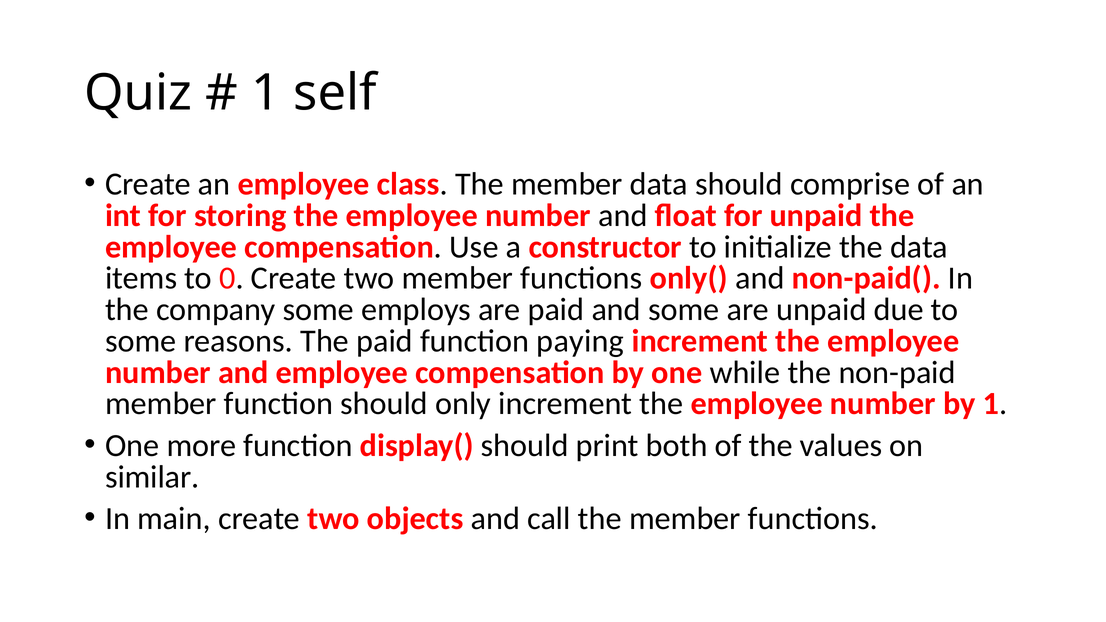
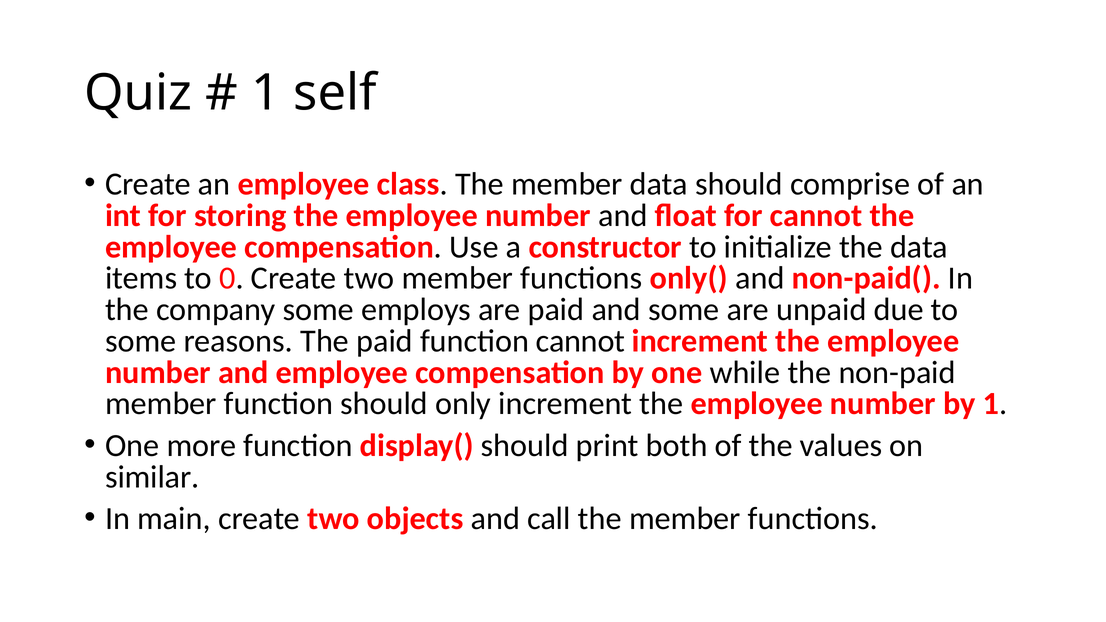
for unpaid: unpaid -> cannot (816, 216)
function paying: paying -> cannot (580, 341)
